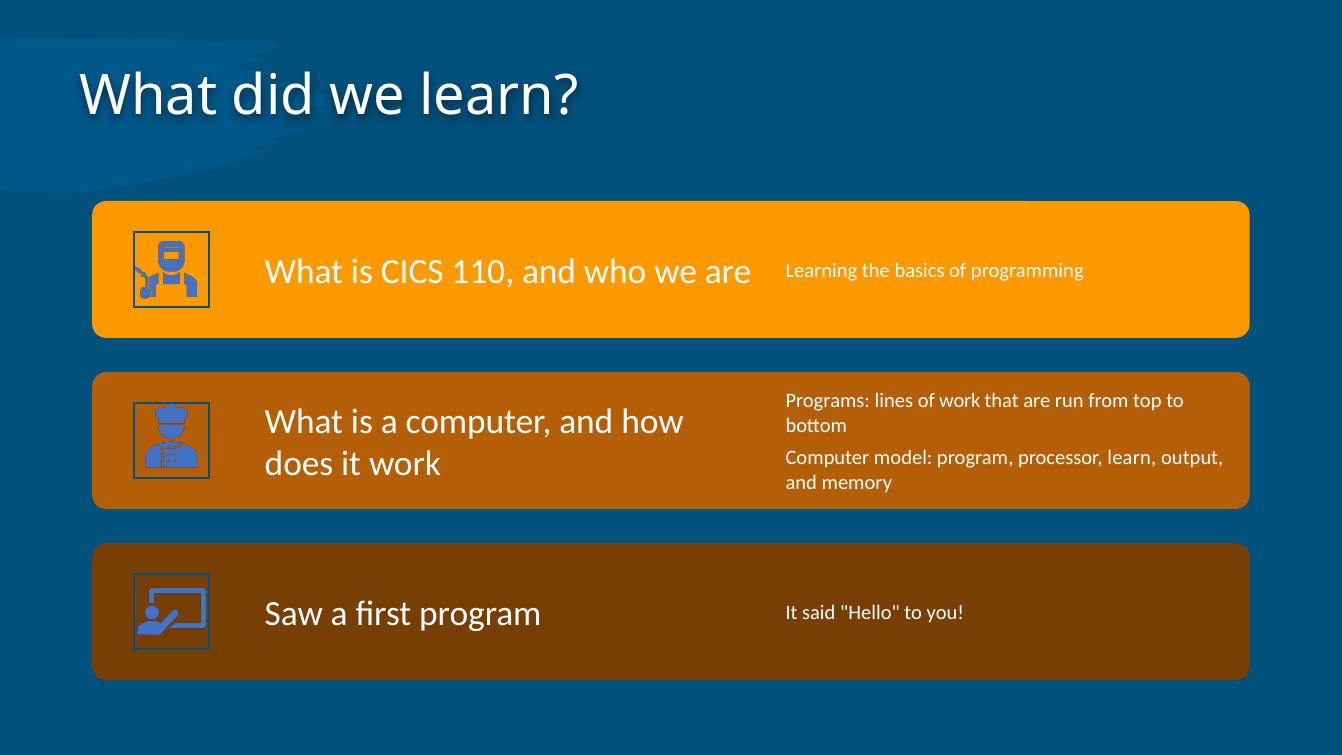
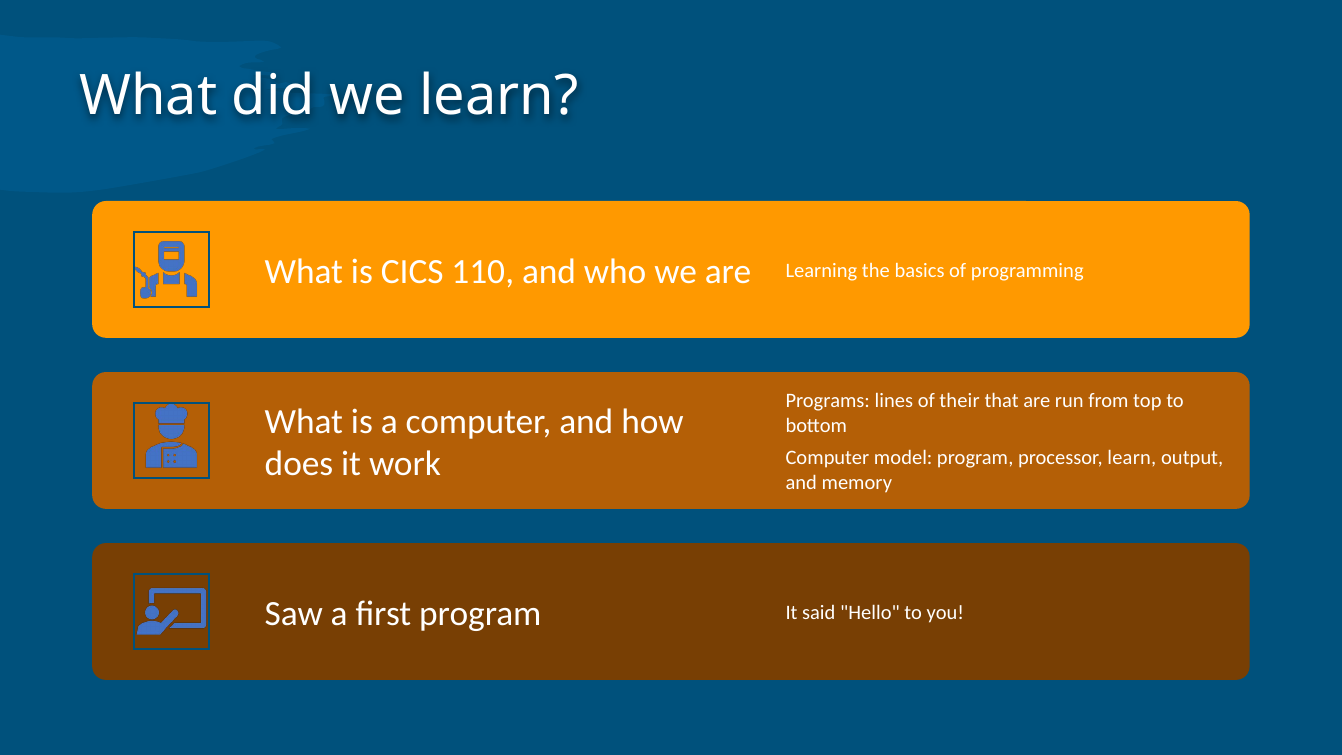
of work: work -> their (960, 401)
